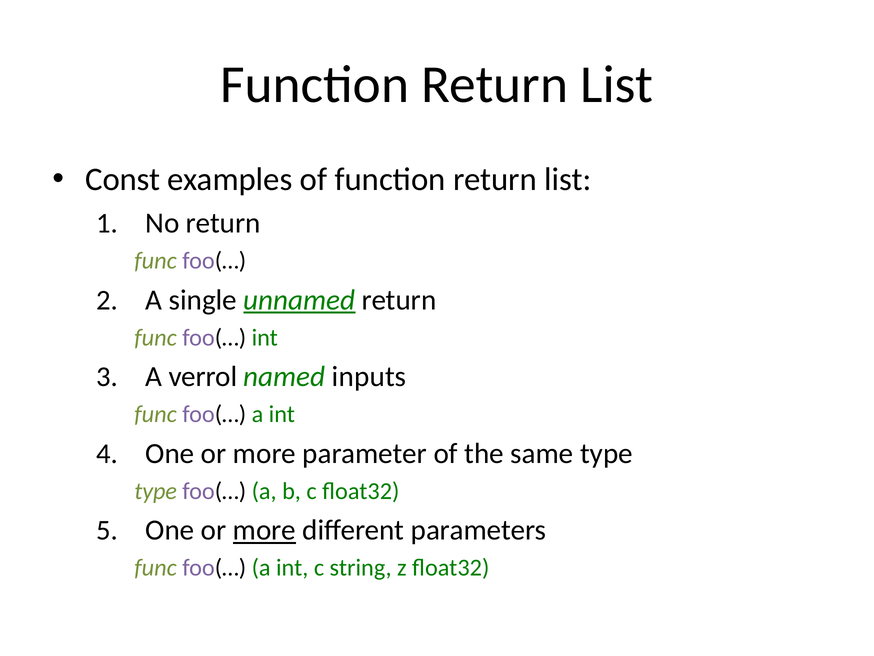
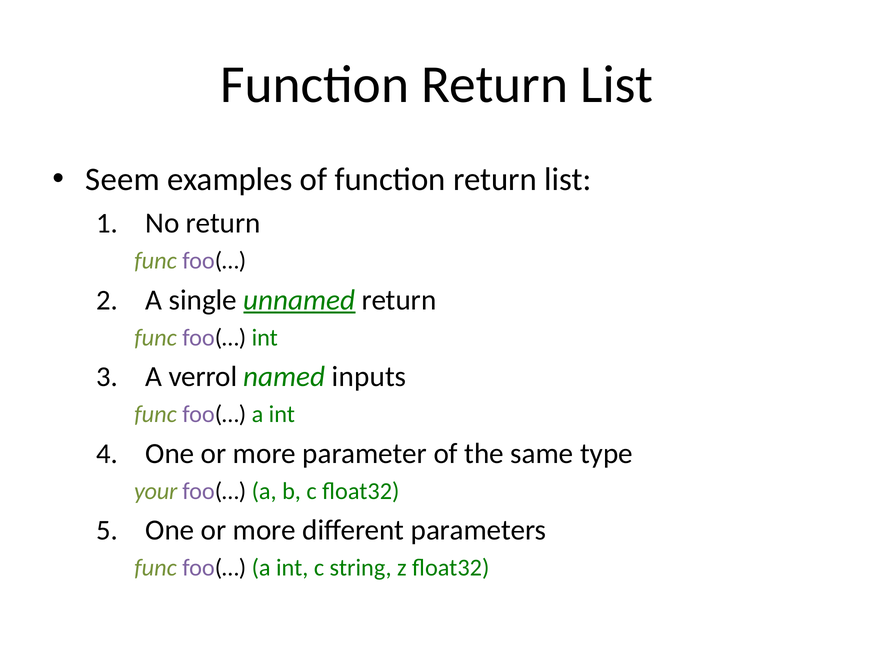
Const: Const -> Seem (122, 179)
type: type -> your (156, 491)
more underline: present -> none (264, 530)
